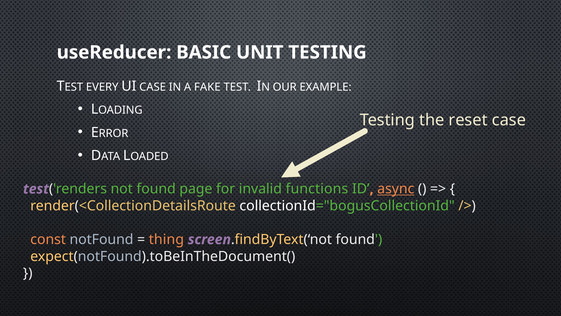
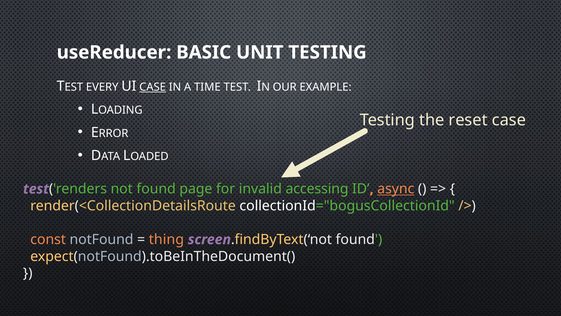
CASE underline: none -> present (153, 87)
FAKE: FAKE -> TIME (207, 87)
functions: functions -> accessing (317, 189)
